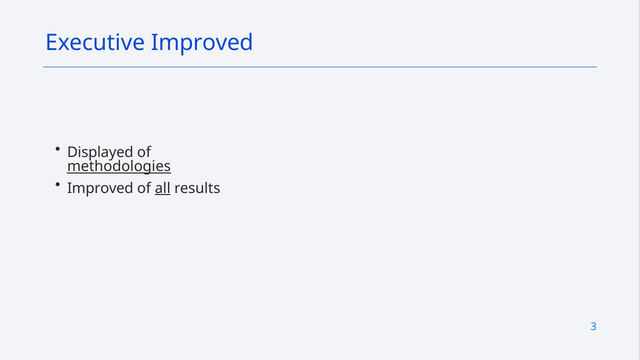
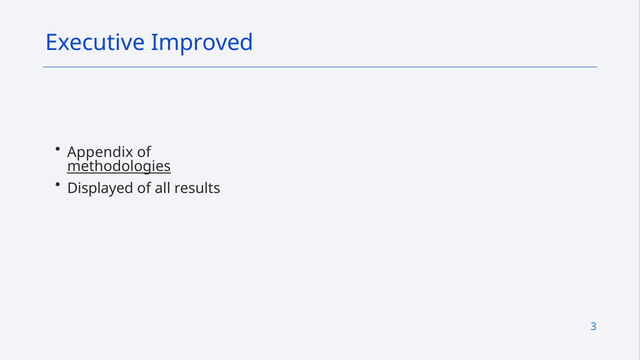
Displayed: Displayed -> Appendix (100, 153)
Improved: Improved -> Displayed (100, 188)
all underline: present -> none (163, 188)
